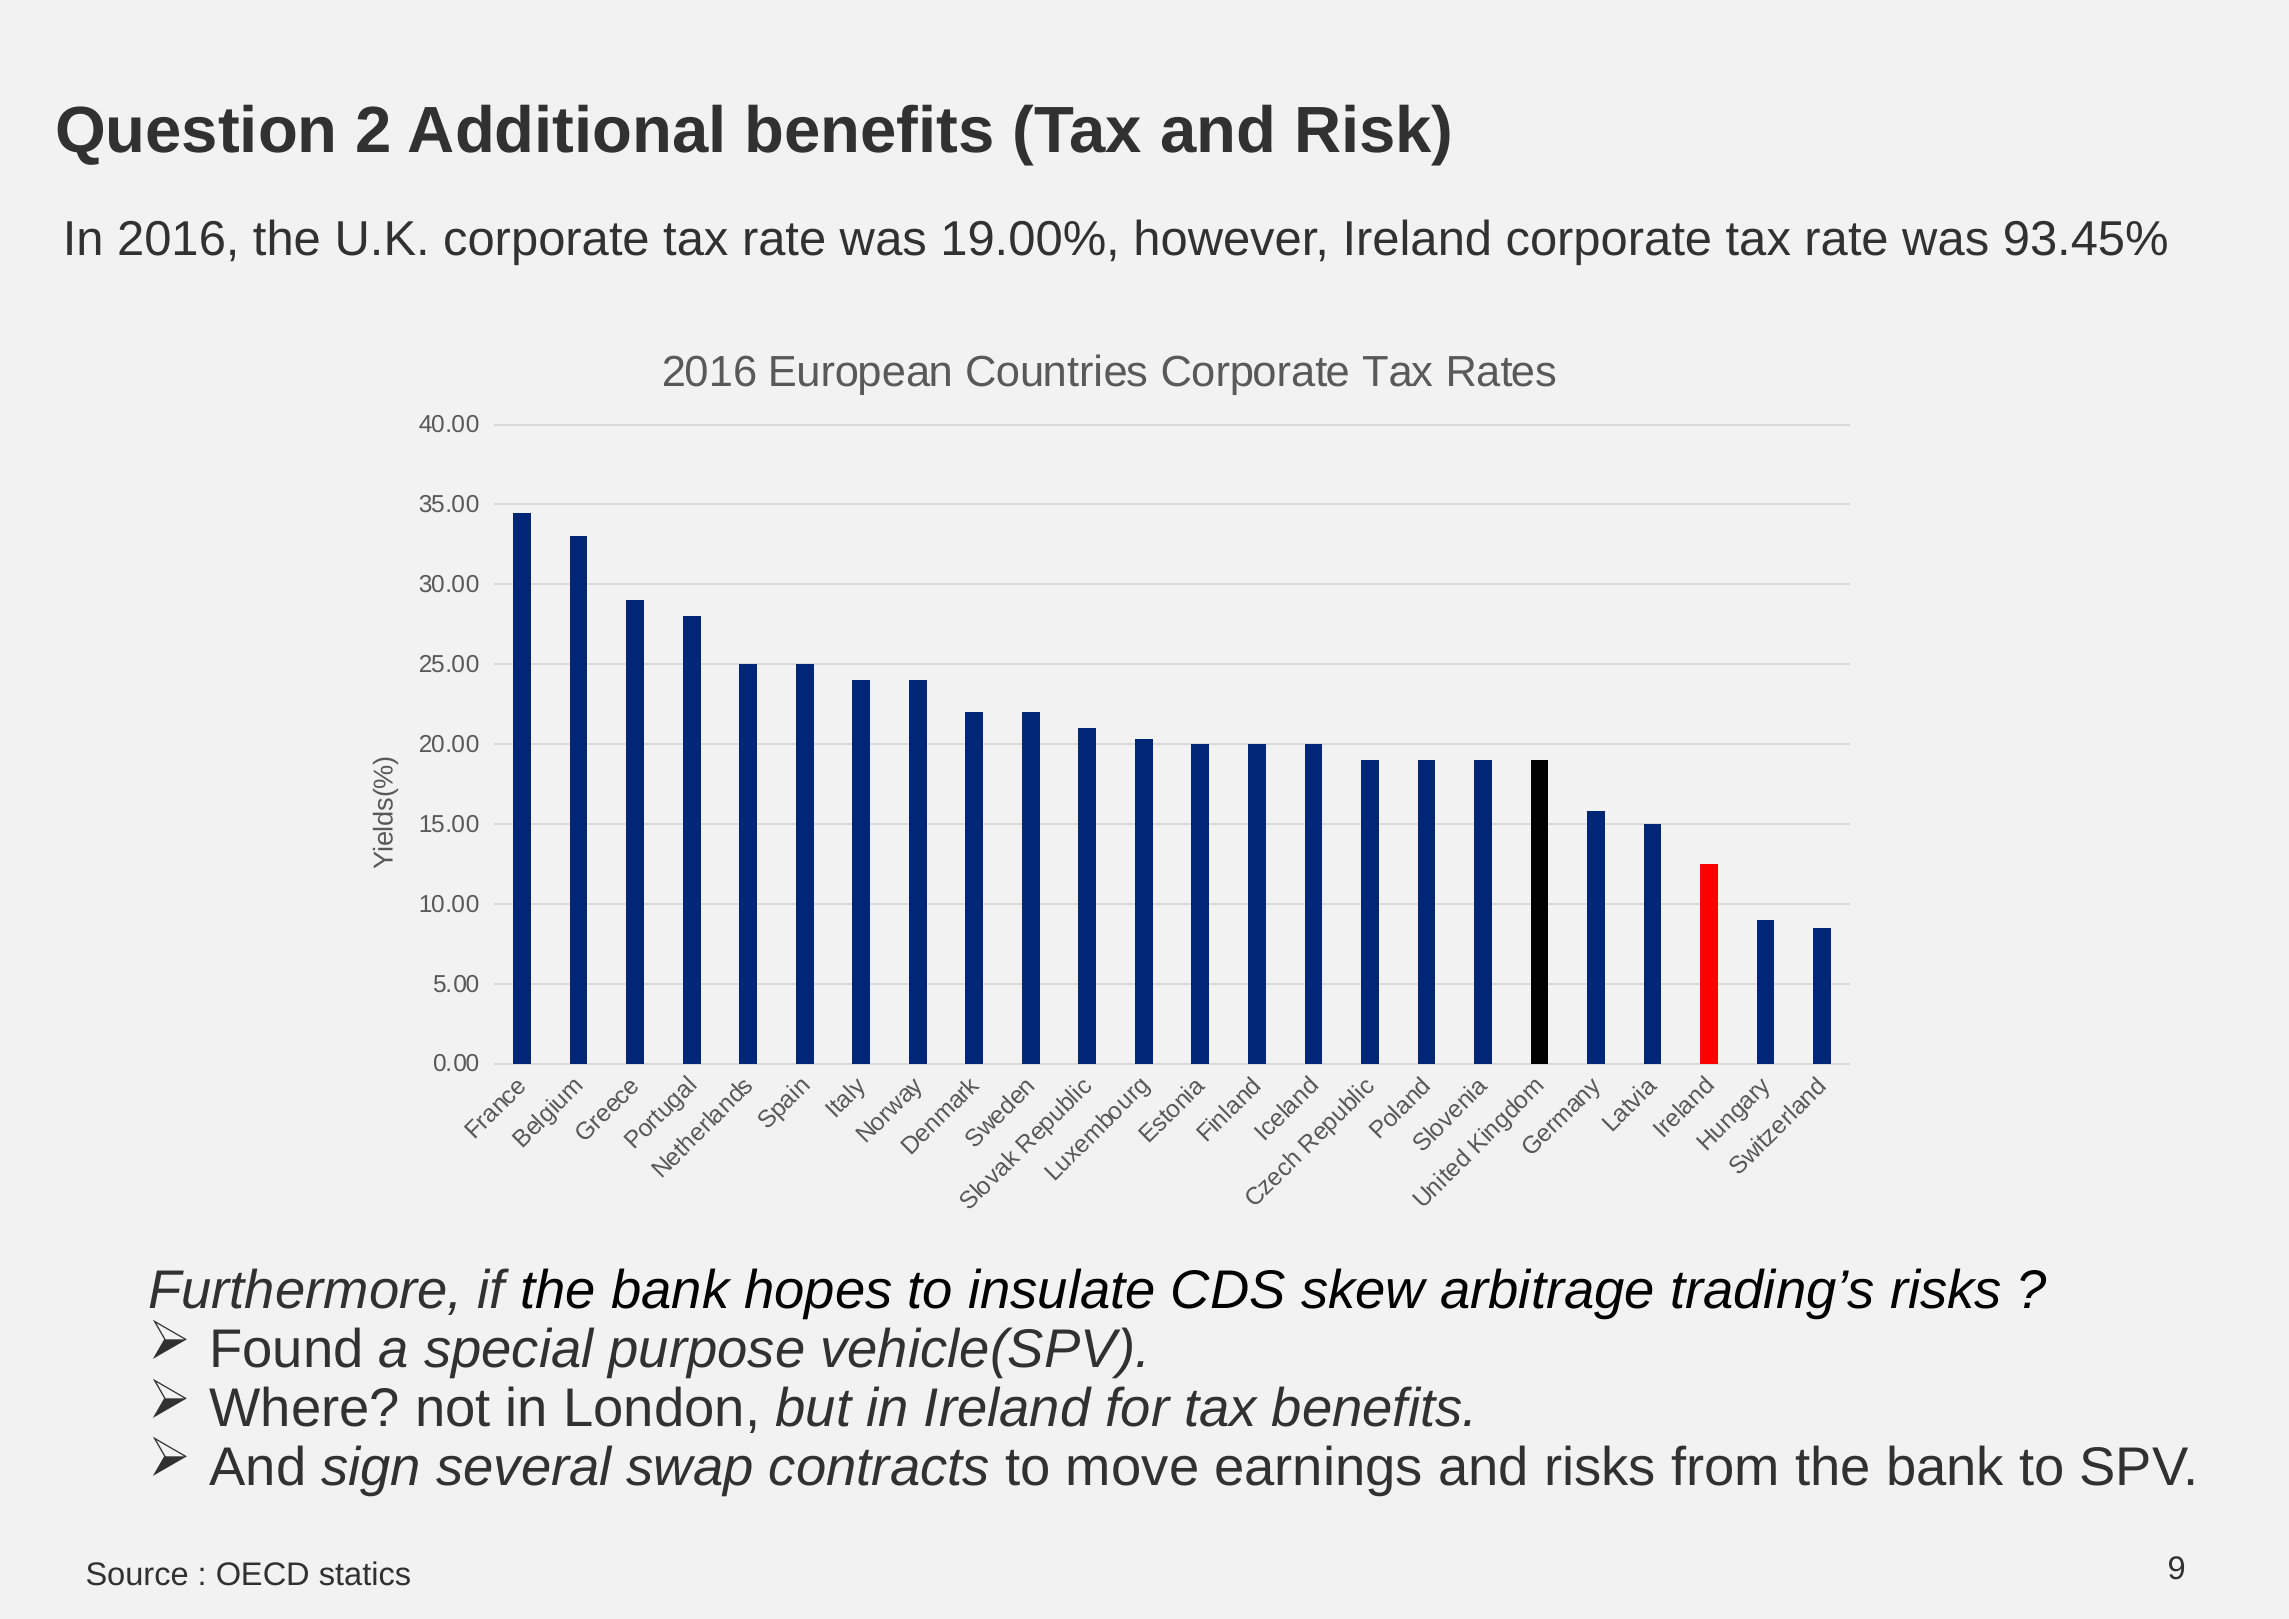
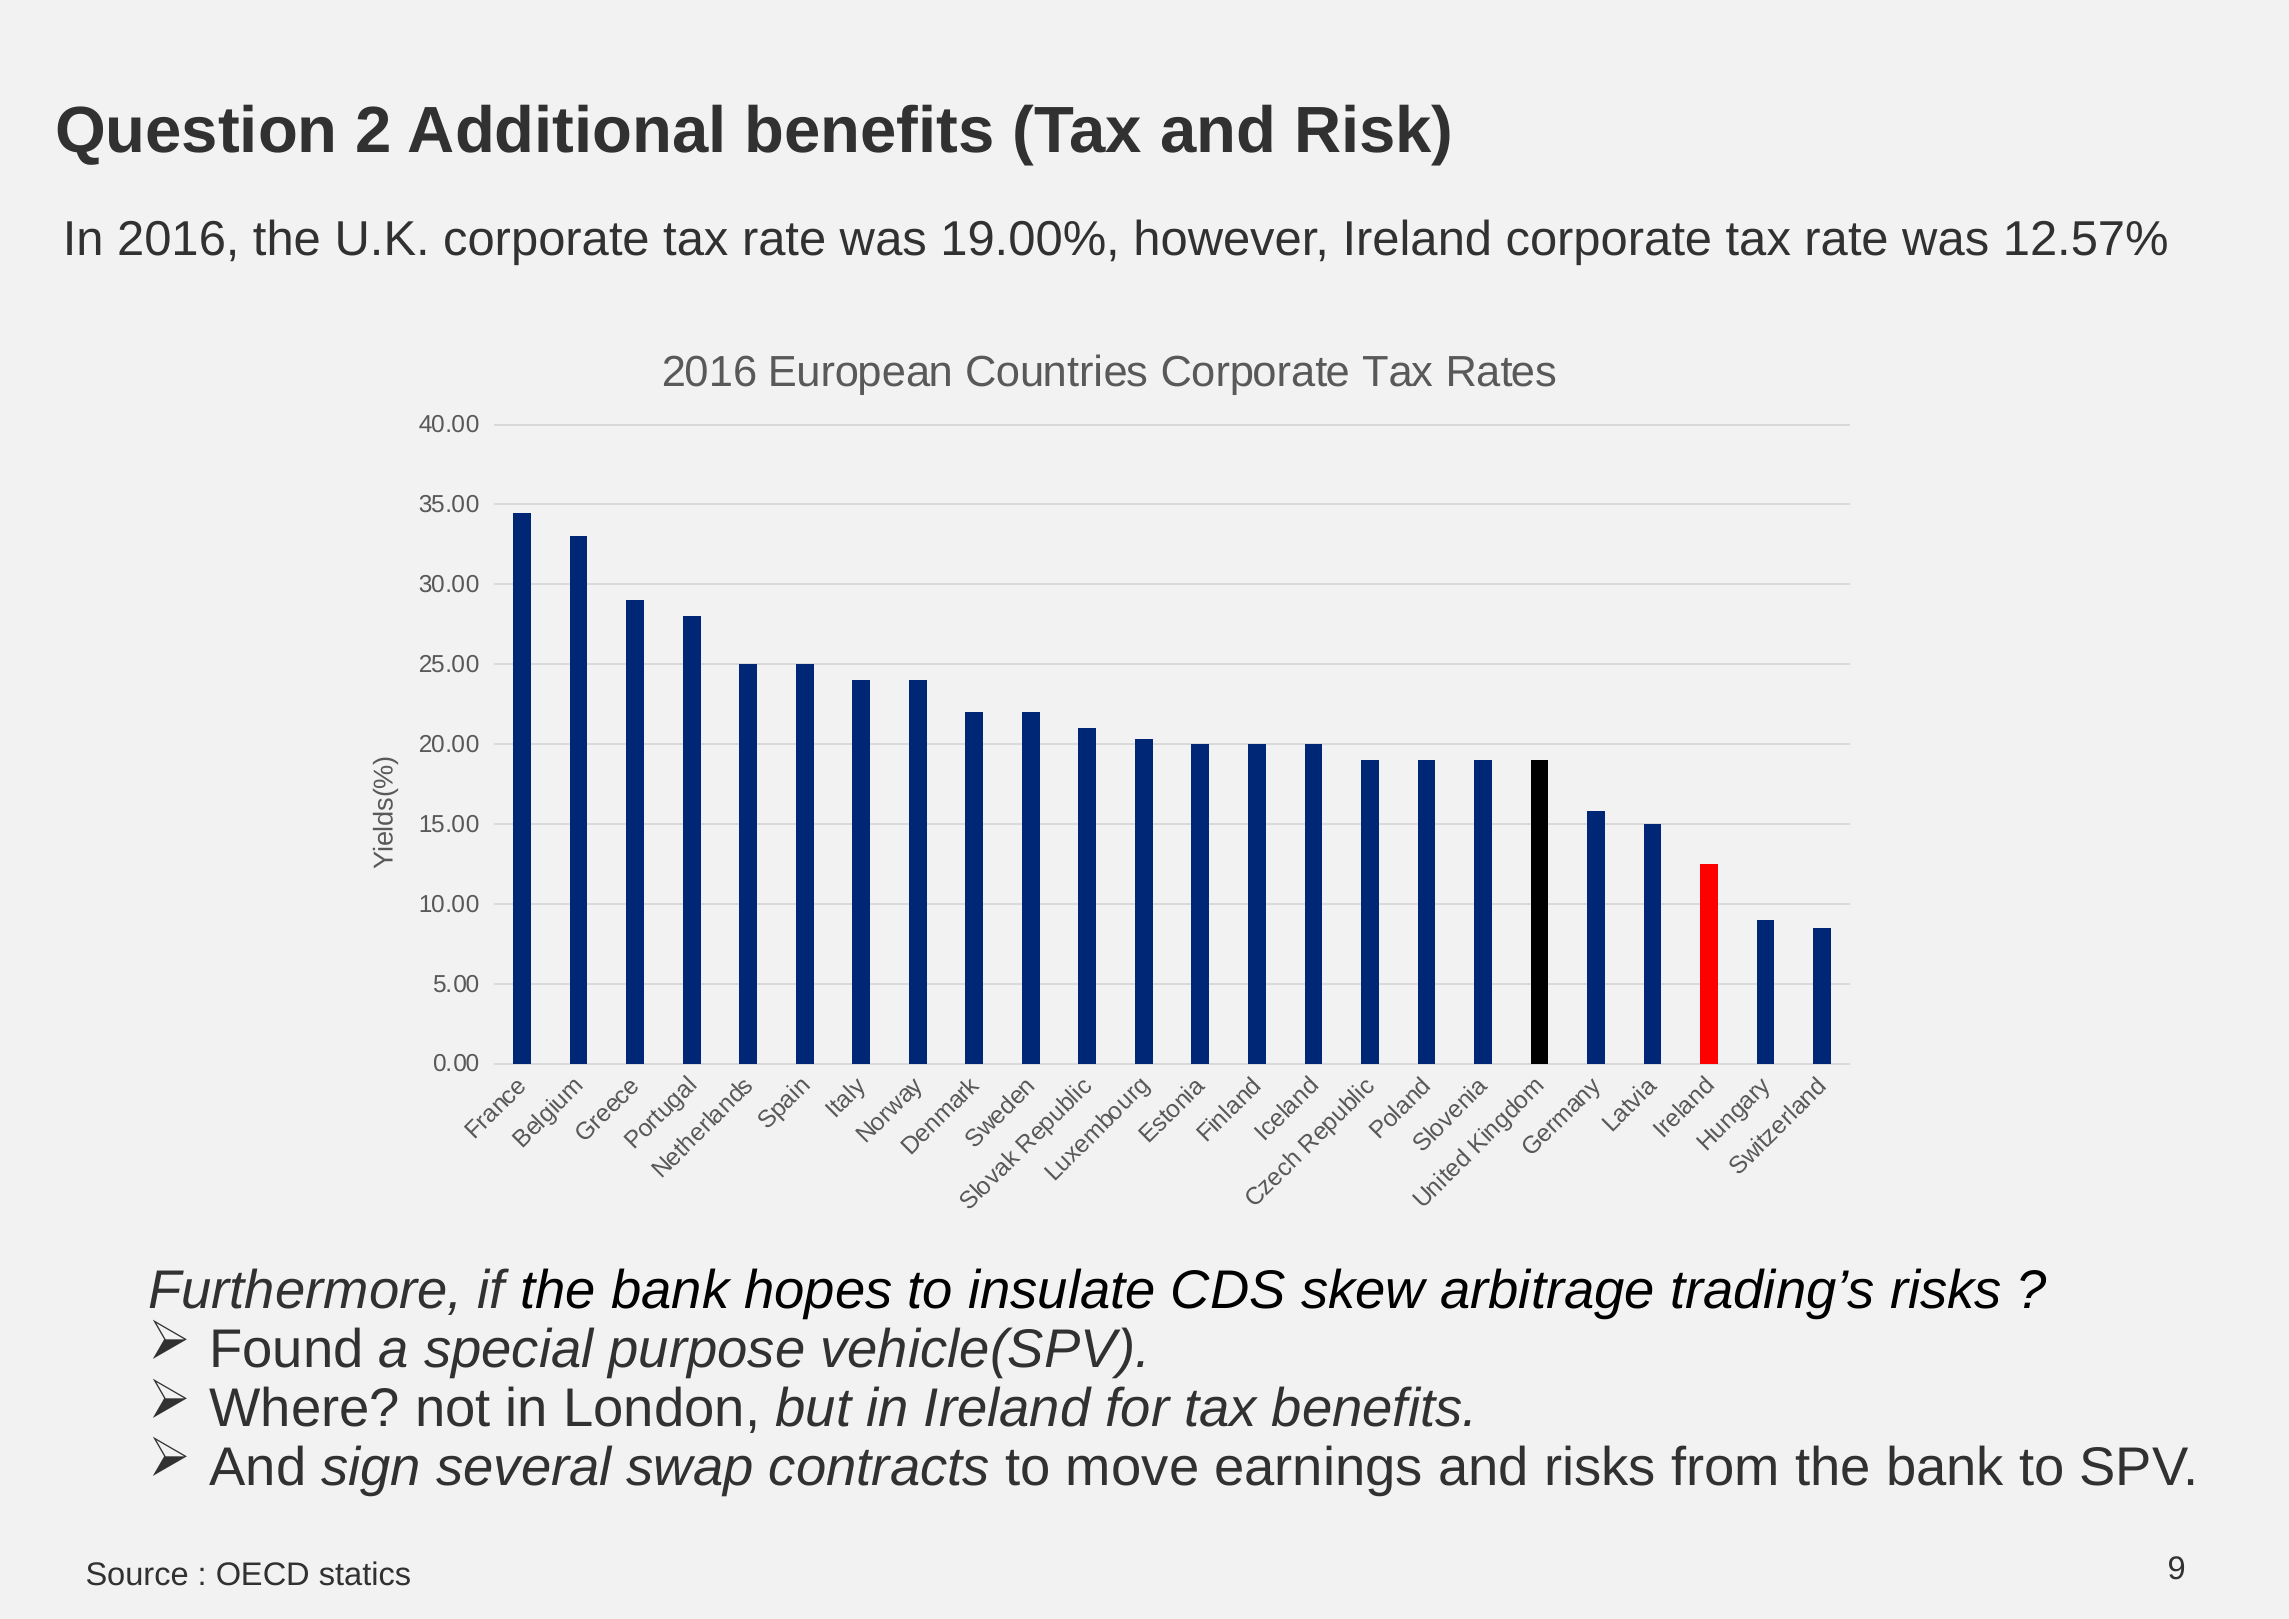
93.45%: 93.45% -> 12.57% (2086, 239)
